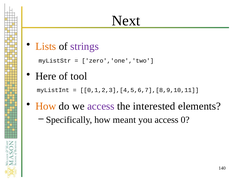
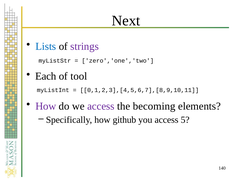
Lists colour: orange -> blue (46, 46)
Here: Here -> Each (46, 76)
How colour: orange -> purple (46, 106)
interested: interested -> becoming (154, 106)
meant: meant -> github (124, 120)
0: 0 -> 5 (185, 120)
